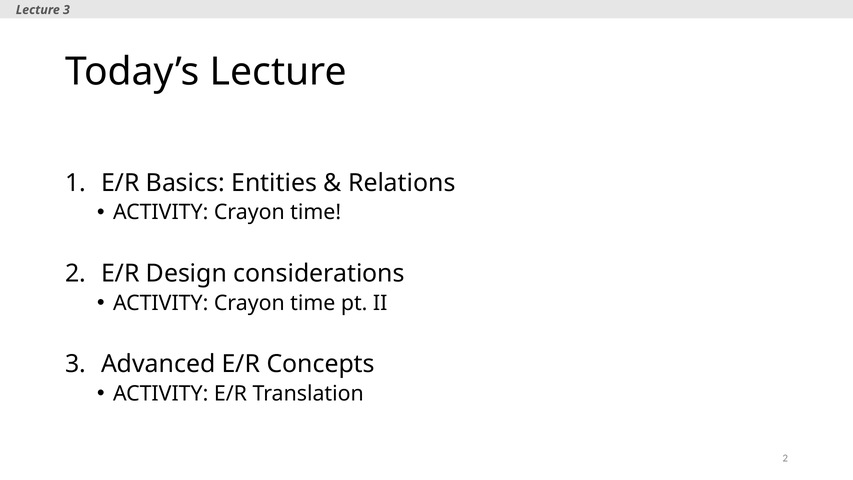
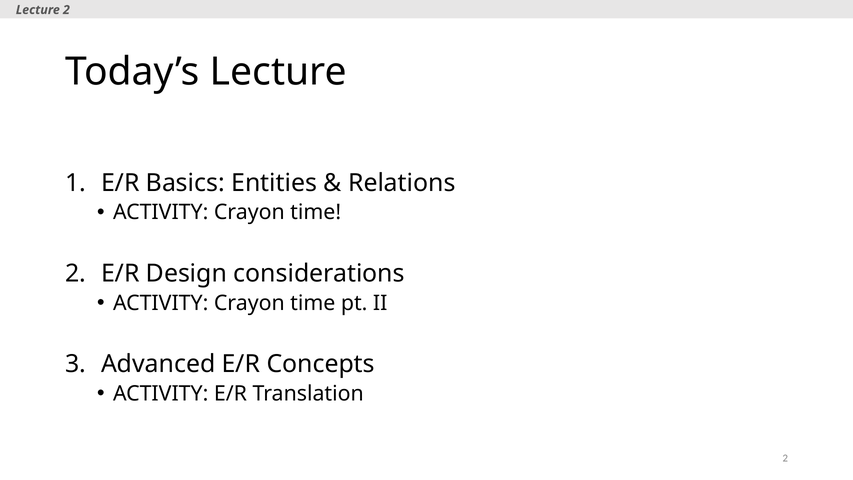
Lecture 3: 3 -> 2 (66, 10)
